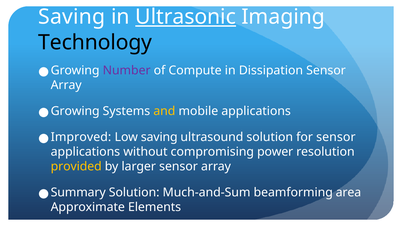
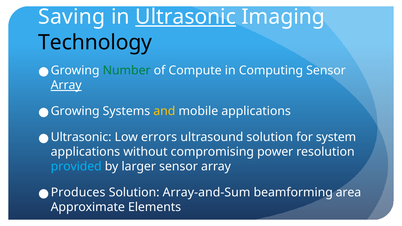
Number colour: purple -> green (127, 71)
Dissipation: Dissipation -> Computing (271, 71)
Array underline: none -> present (66, 85)
Improved: Improved -> Ultrasonic (81, 137)
Low saving: saving -> errors (159, 137)
for sensor: sensor -> system (336, 137)
provided colour: yellow -> light blue (76, 167)
Summary: Summary -> Produces (78, 192)
Much-and-Sum: Much-and-Sum -> Array-and-Sum (206, 192)
